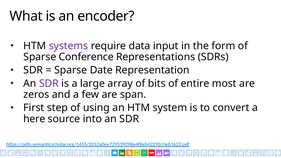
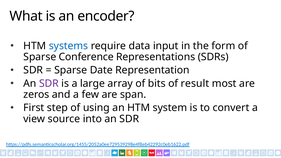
systems colour: purple -> blue (68, 46)
entire: entire -> result (195, 83)
here: here -> view (34, 119)
